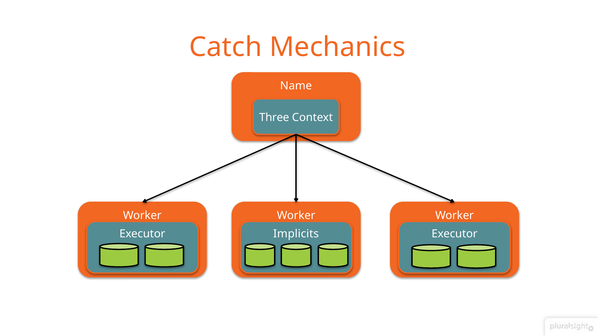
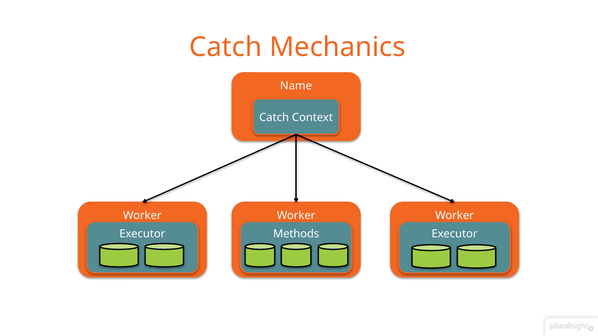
Three: Three -> Catch (274, 117)
Implicits: Implicits -> Methods (296, 234)
